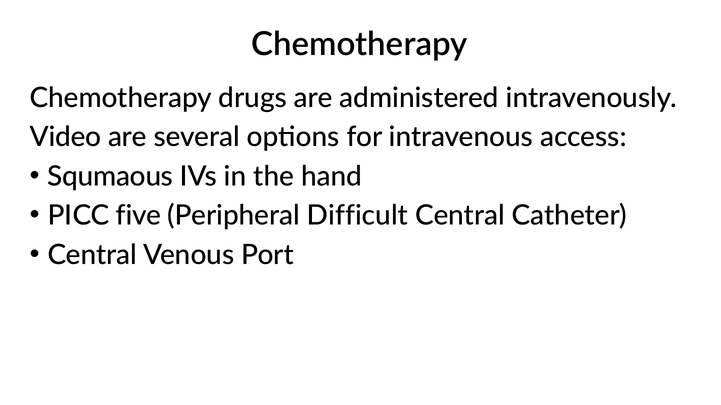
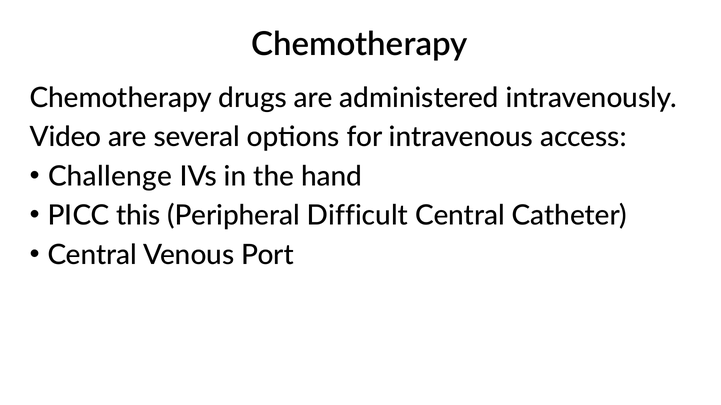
Squmaous: Squmaous -> Challenge (110, 177)
five: five -> this (139, 216)
